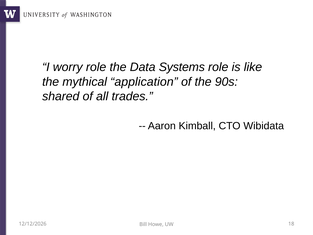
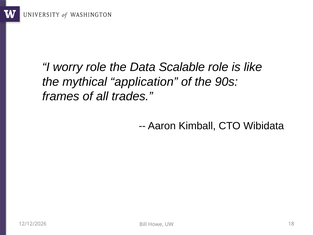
Systems: Systems -> Scalable (182, 67)
shared: shared -> frames (61, 96)
